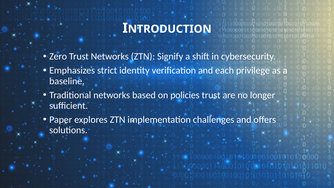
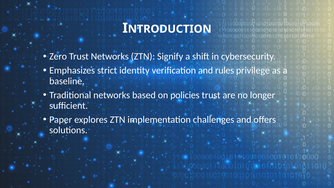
each: each -> rules (225, 70)
